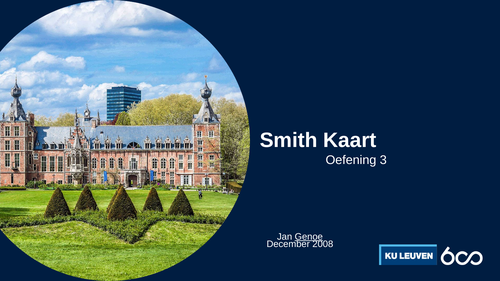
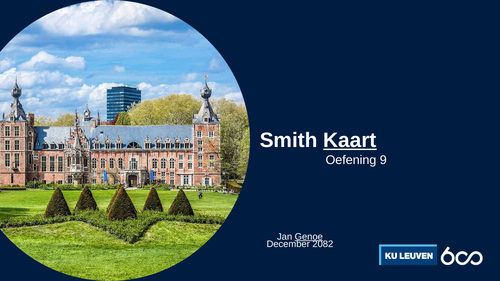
Kaart underline: none -> present (350, 140)
3: 3 -> 9 (383, 160)
2008: 2008 -> 2082 (323, 244)
